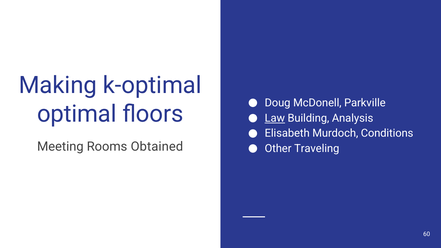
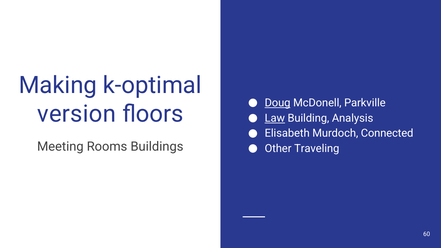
Doug underline: none -> present (278, 103)
optimal: optimal -> version (77, 114)
Conditions: Conditions -> Connected (387, 133)
Obtained: Obtained -> Buildings (157, 147)
